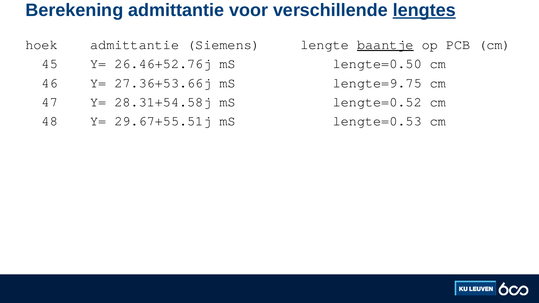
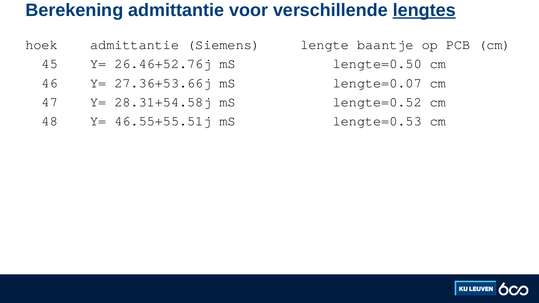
baantje underline: present -> none (385, 45)
lengte=9.75: lengte=9.75 -> lengte=0.07 (377, 83)
29.67+55.51j: 29.67+55.51j -> 46.55+55.51j (163, 121)
